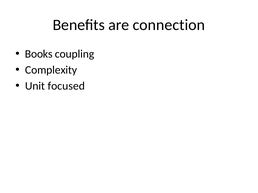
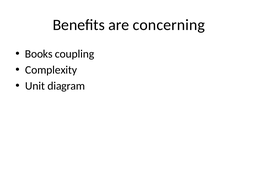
connection: connection -> concerning (169, 25)
focused: focused -> diagram (66, 86)
